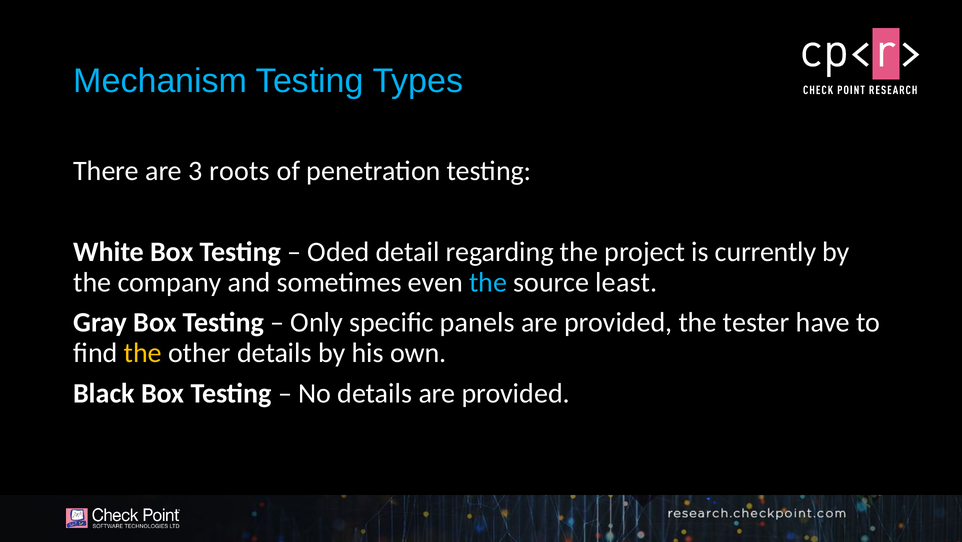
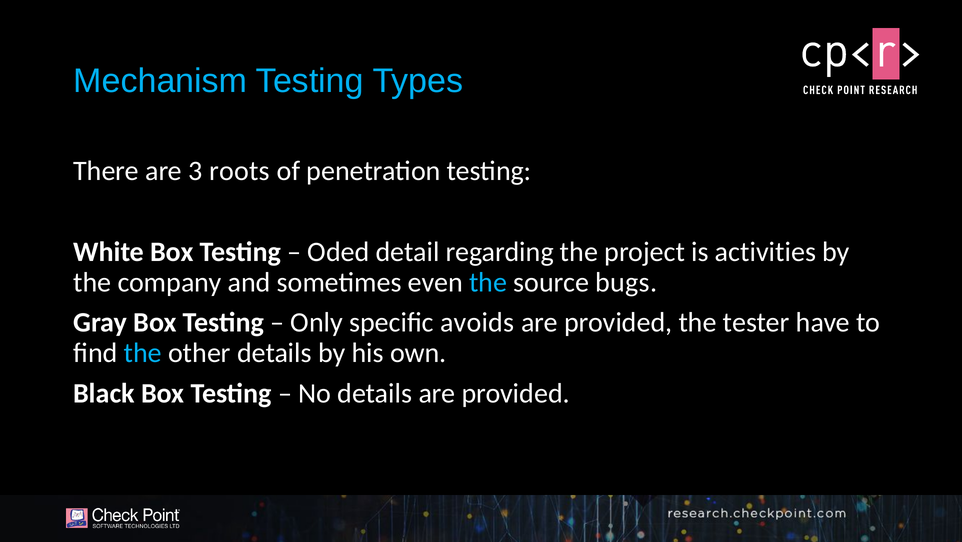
currently: currently -> activities (766, 252)
least: least -> bugs (626, 282)
panels: panels -> avoids (477, 322)
the colour: yellow -> light blue (143, 353)
